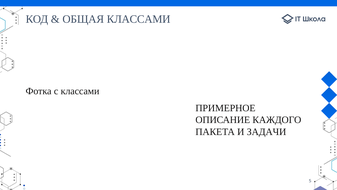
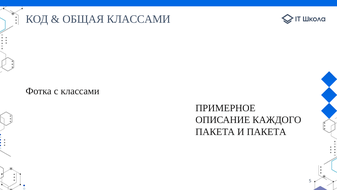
И ЗАДАЧИ: ЗАДАЧИ -> ПАКЕТА (267, 131)
